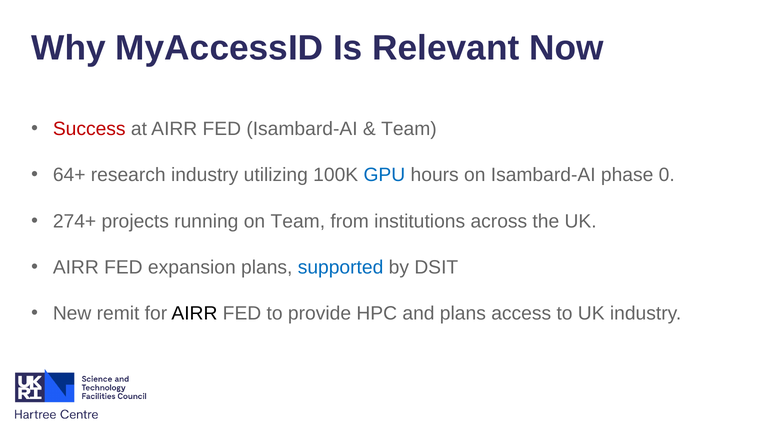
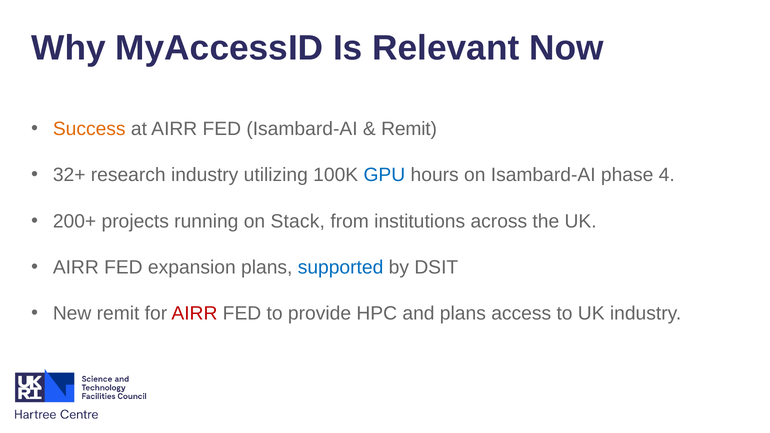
Success colour: red -> orange (89, 129)
Team: Team -> Remit (409, 129)
64+: 64+ -> 32+ (69, 175)
0: 0 -> 4 (667, 175)
274+: 274+ -> 200+ (75, 221)
on Team: Team -> Stack (298, 221)
AIRR colour: black -> red (194, 314)
